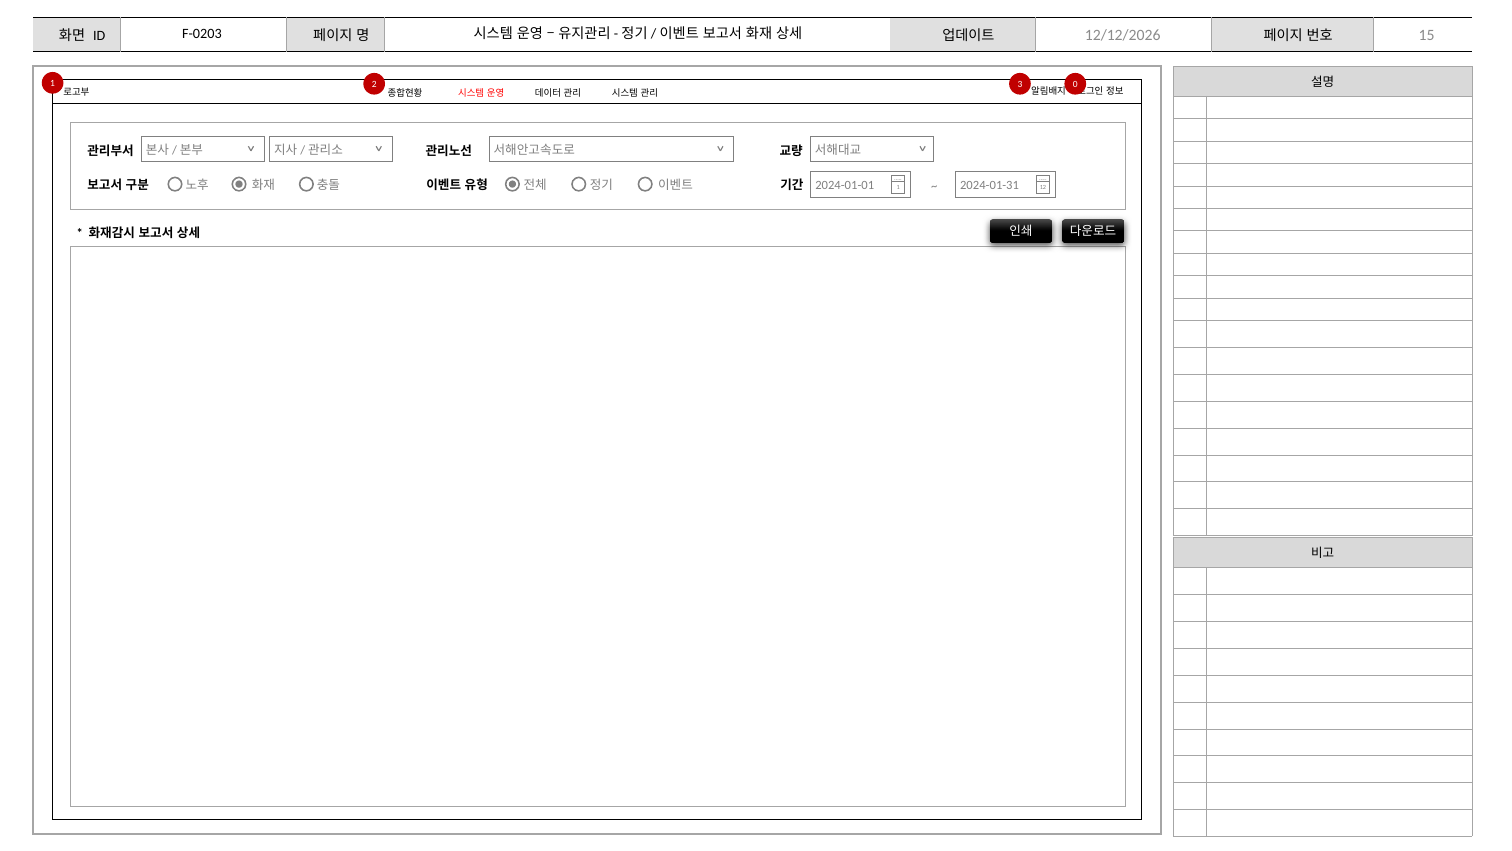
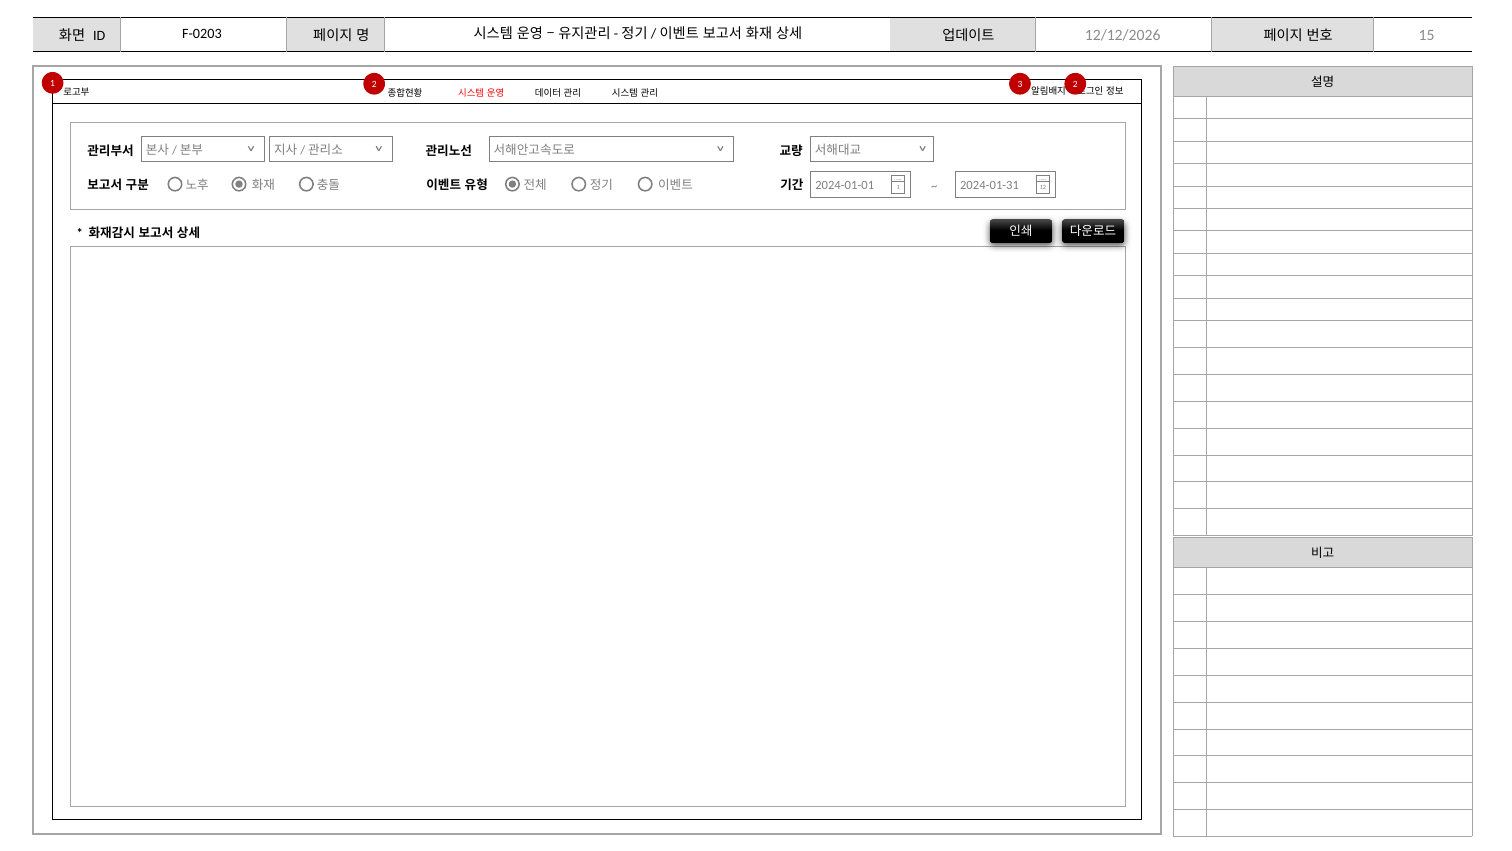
3 0: 0 -> 2 (1075, 84)
